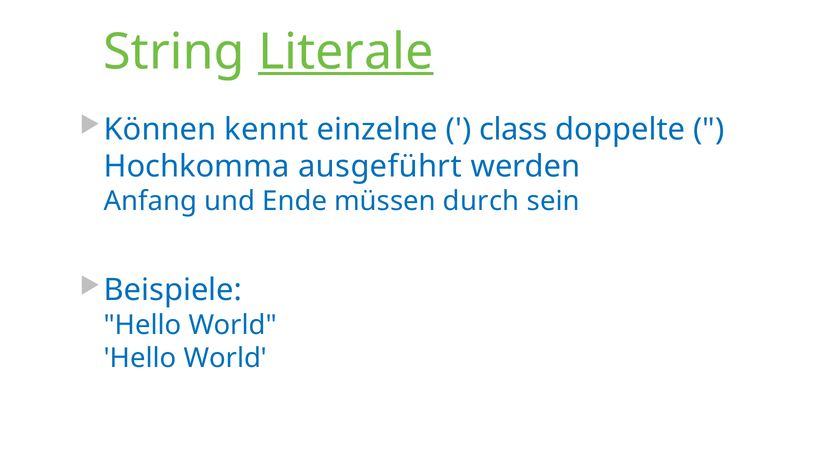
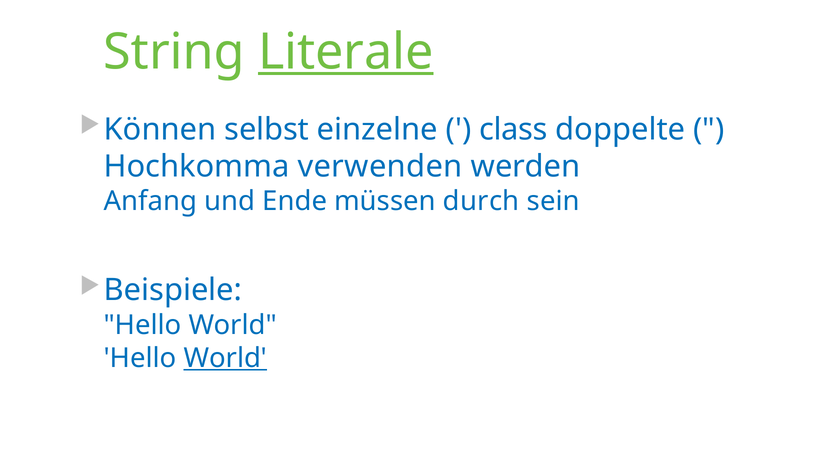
kennt: kennt -> selbst (267, 129)
ausgeführt: ausgeführt -> verwenden (380, 166)
World underline: none -> present (225, 358)
